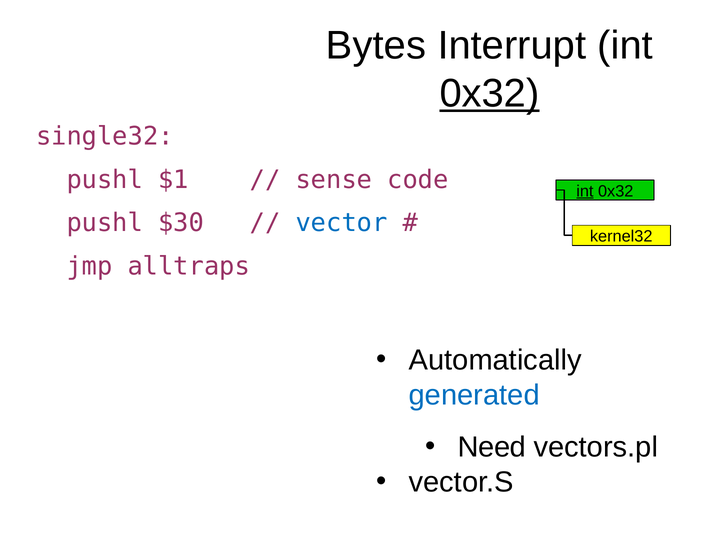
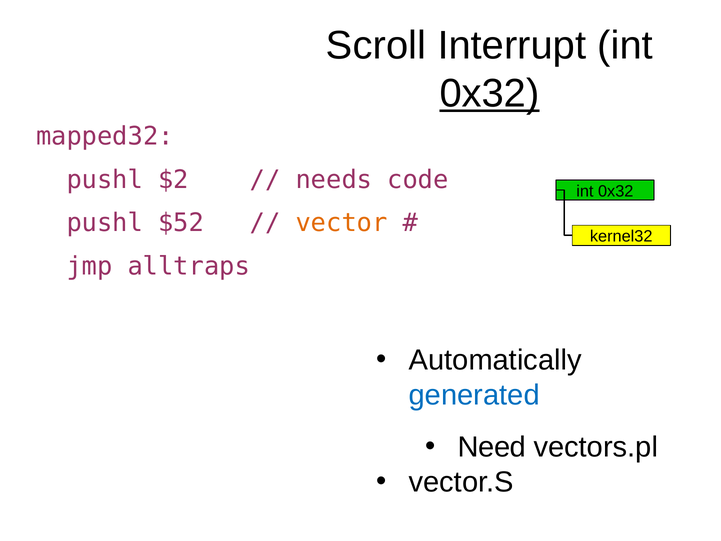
Bytes: Bytes -> Scroll (376, 46)
single32: single32 -> mapped32 (105, 136)
$1: $1 -> $2 (173, 180)
sense: sense -> needs (334, 180)
int underline: present -> none (585, 191)
$30: $30 -> $52 (181, 223)
vector colour: blue -> orange (342, 223)
